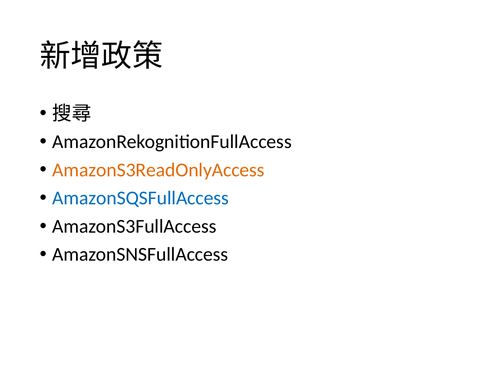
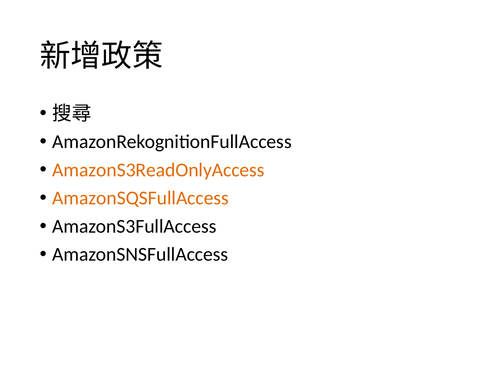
AmazonSQSFullAccess colour: blue -> orange (141, 198)
